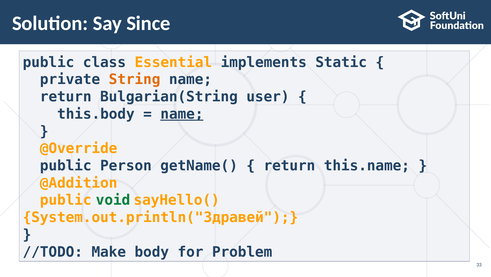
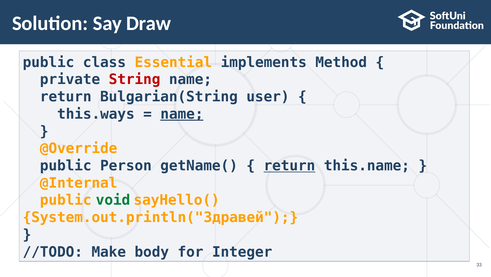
Since: Since -> Draw (149, 23)
Static: Static -> Method (341, 62)
String colour: orange -> red (135, 79)
this.body: this.body -> this.ways (96, 114)
return underline: none -> present (289, 165)
@Addition: @Addition -> @Internal (79, 183)
Problem: Problem -> Integer (242, 251)
